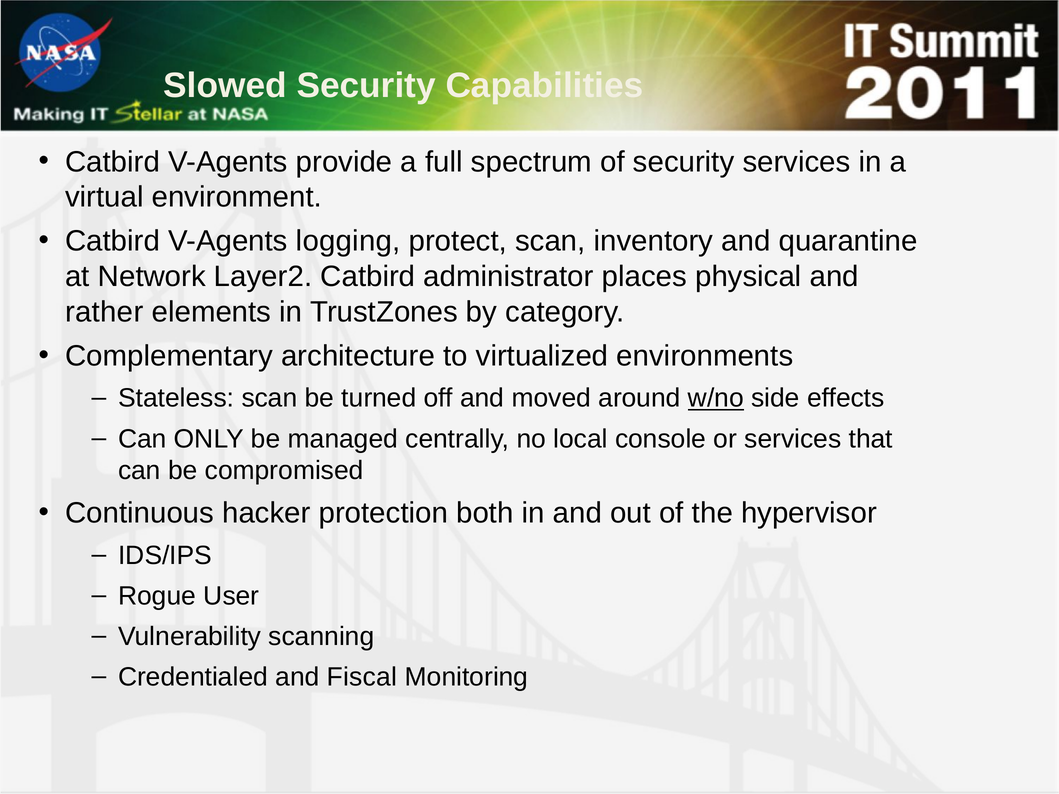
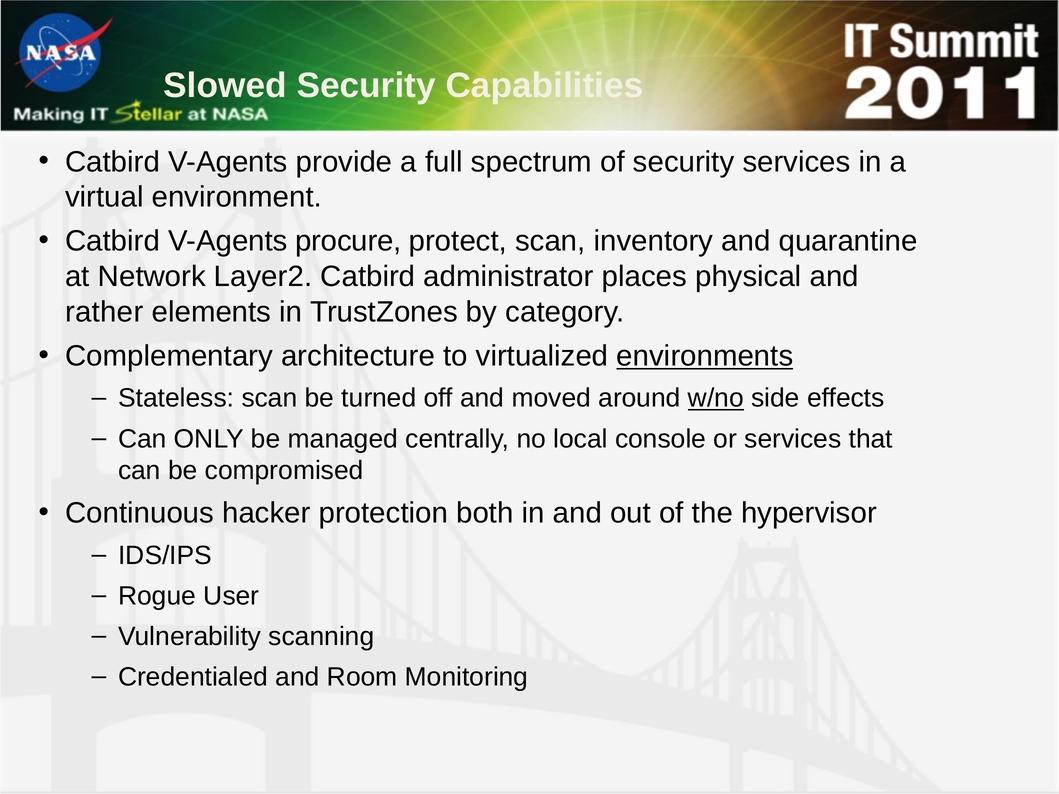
logging: logging -> procure (348, 241)
environments underline: none -> present (705, 356)
Fiscal: Fiscal -> Room (362, 677)
